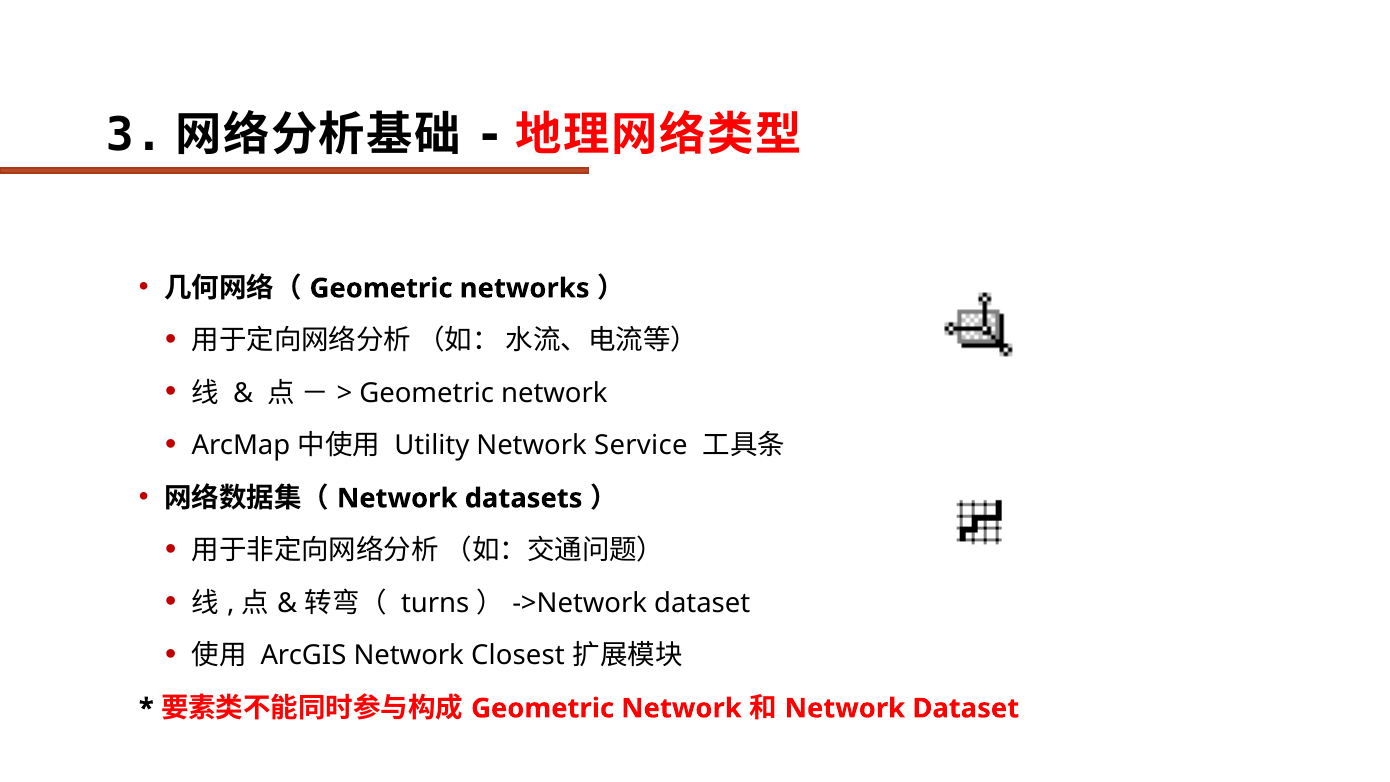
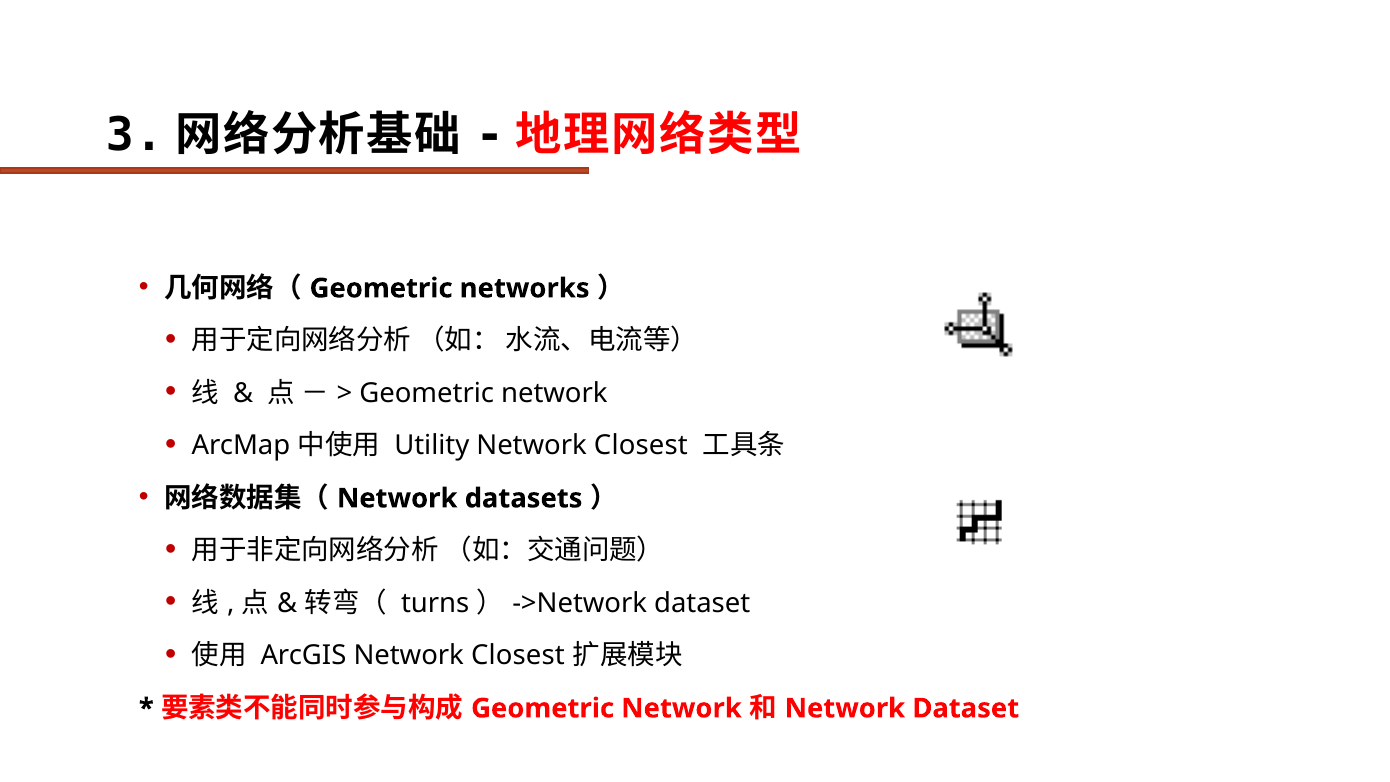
Utility Network Service: Service -> Closest (641, 446)
